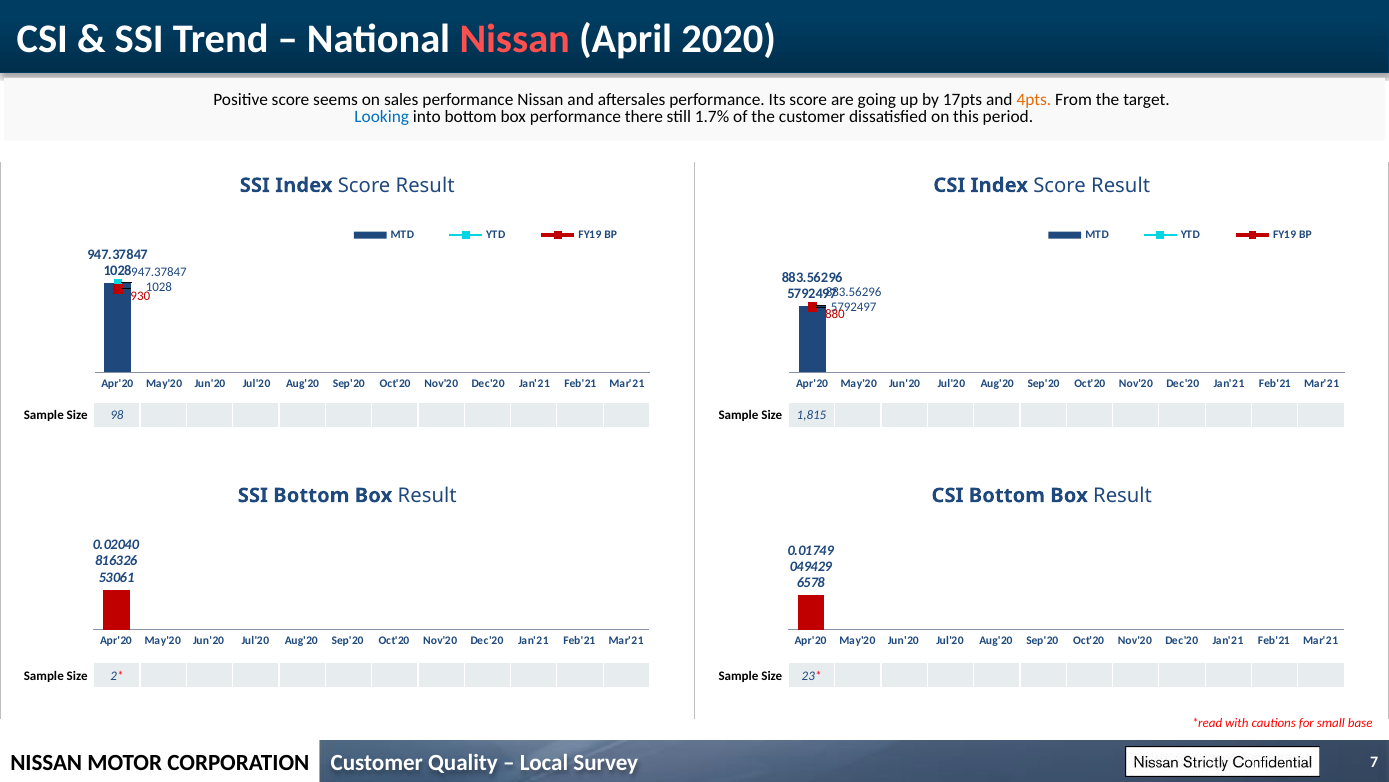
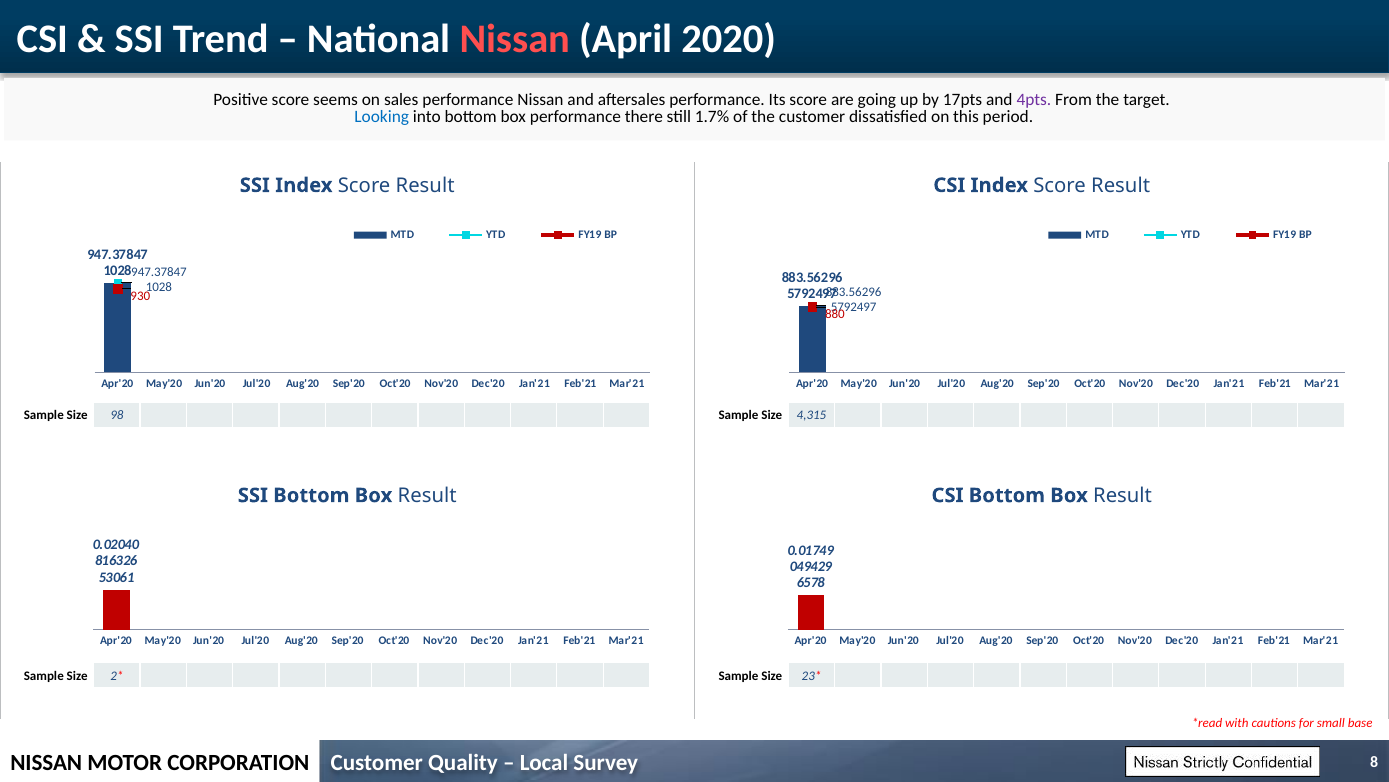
4pts colour: orange -> purple (1034, 100)
1,815: 1,815 -> 4,315 (812, 415)
7: 7 -> 8 (1374, 762)
